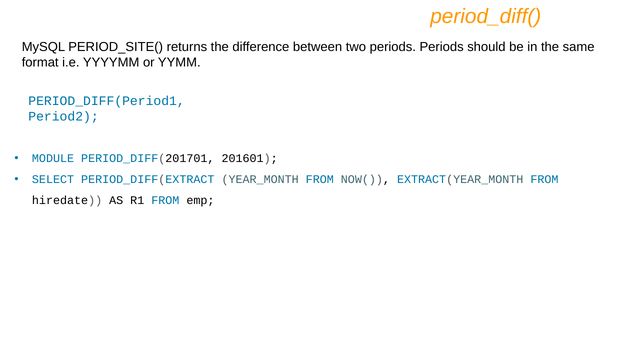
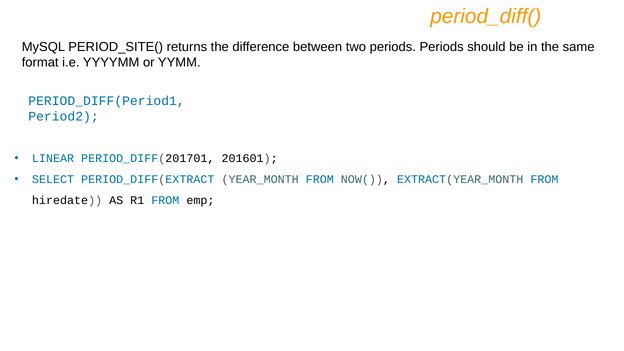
MODULE: MODULE -> LINEAR (53, 158)
